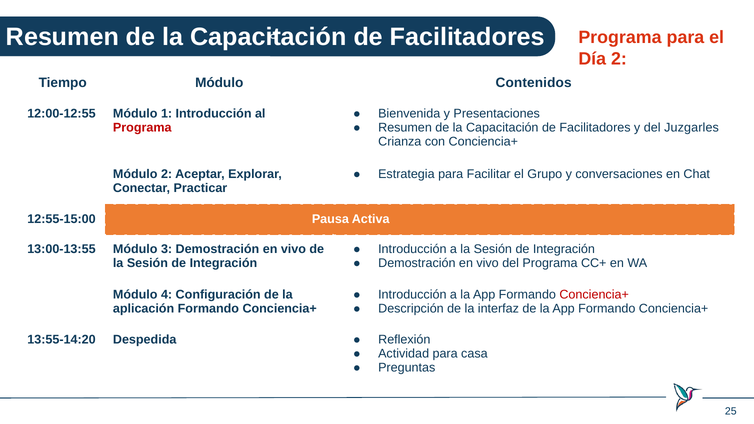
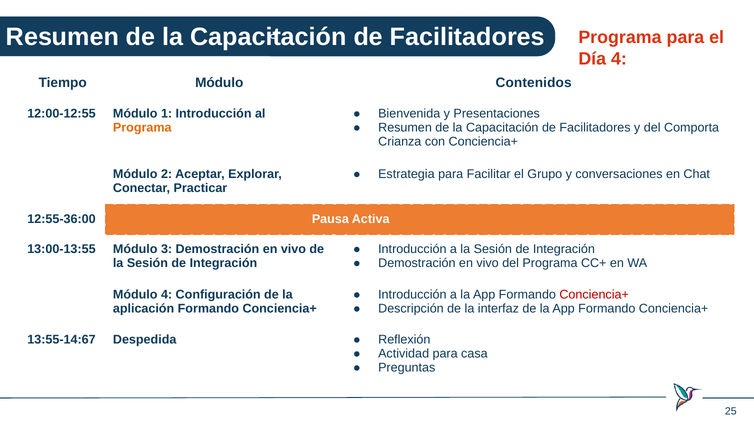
Día 2: 2 -> 4 (619, 59)
Programa colour: red -> orange (142, 128)
Juzgarles: Juzgarles -> Comporta (692, 128)
12:55-15:00: 12:55-15:00 -> 12:55-36:00 (61, 219)
13:55-14:20: 13:55-14:20 -> 13:55-14:67 (61, 340)
